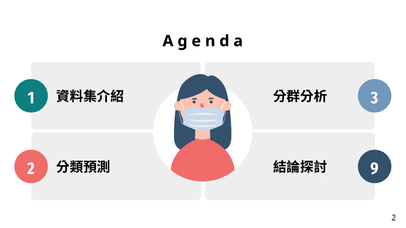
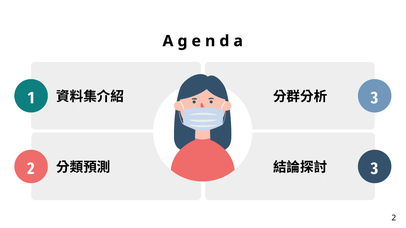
9: 9 -> 3 (375, 169)
